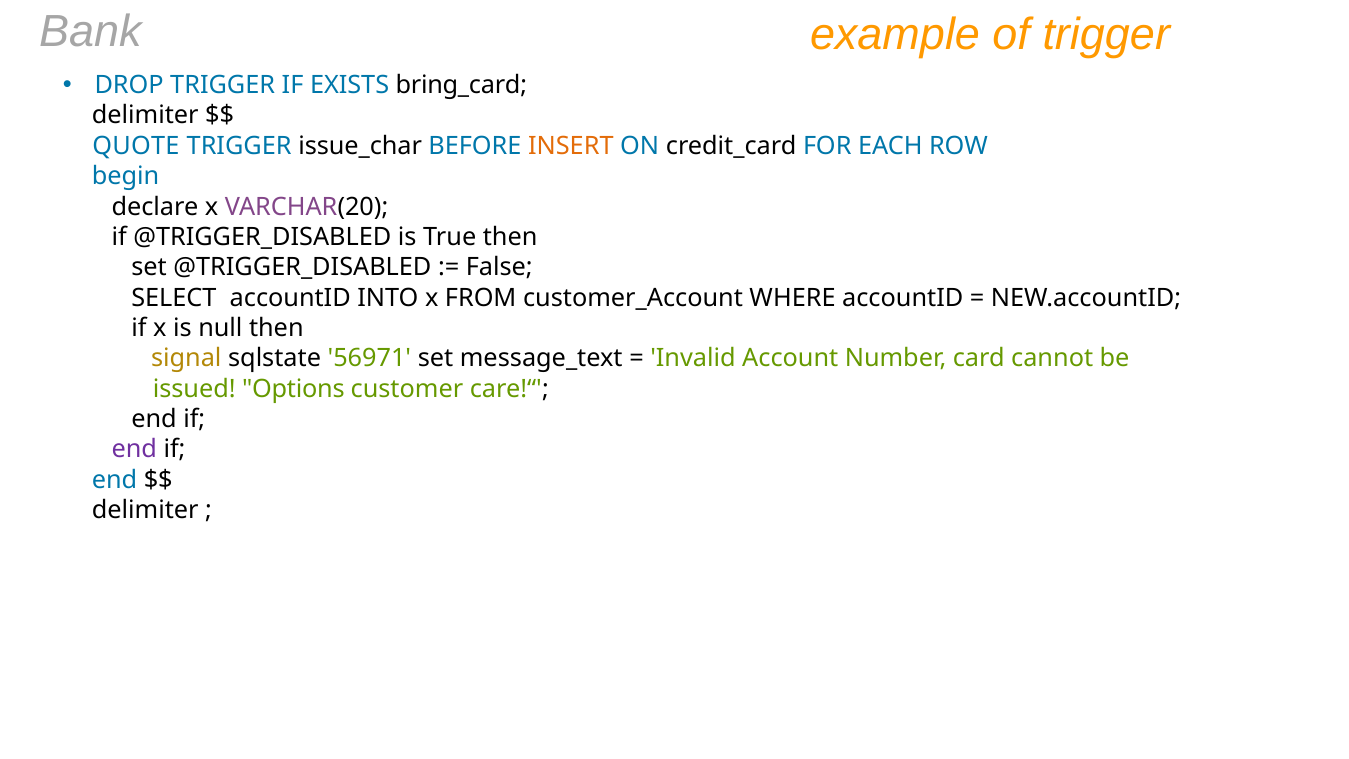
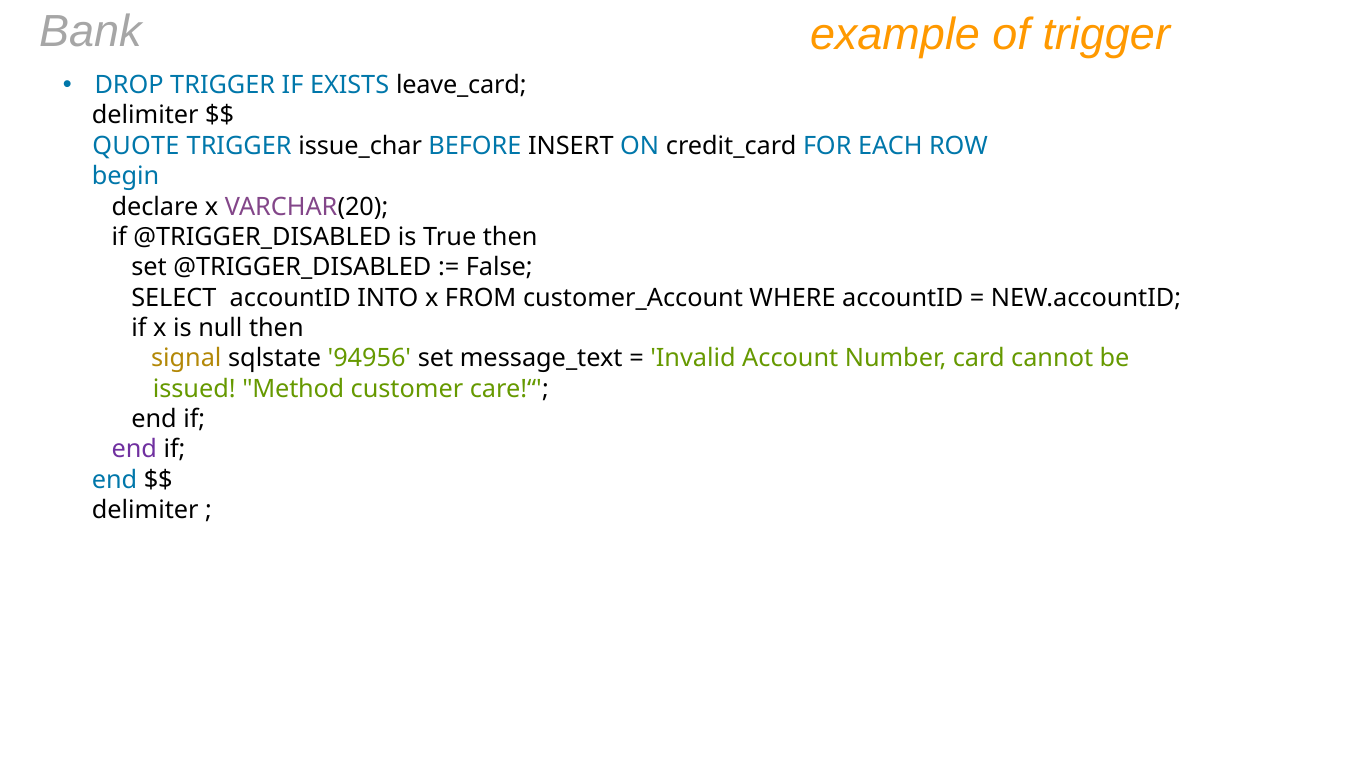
bring_card: bring_card -> leave_card (461, 85)
INSERT colour: orange -> black (571, 146)
56971: 56971 -> 94956 (369, 358)
Options: Options -> Method (293, 389)
